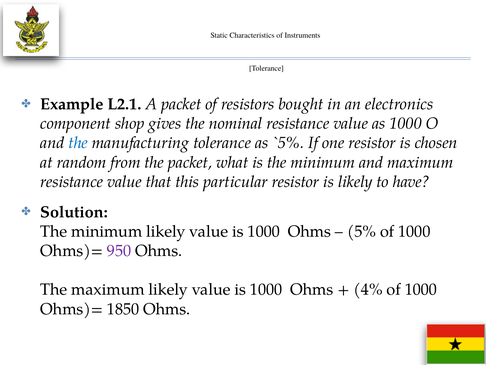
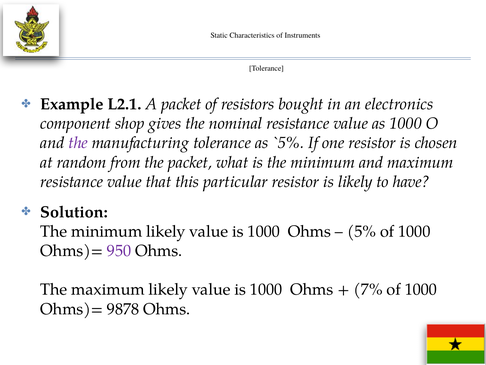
the colour: blue -> purple (78, 143)
4%: 4% -> 7% (368, 289)
1850: 1850 -> 9878 (123, 309)
